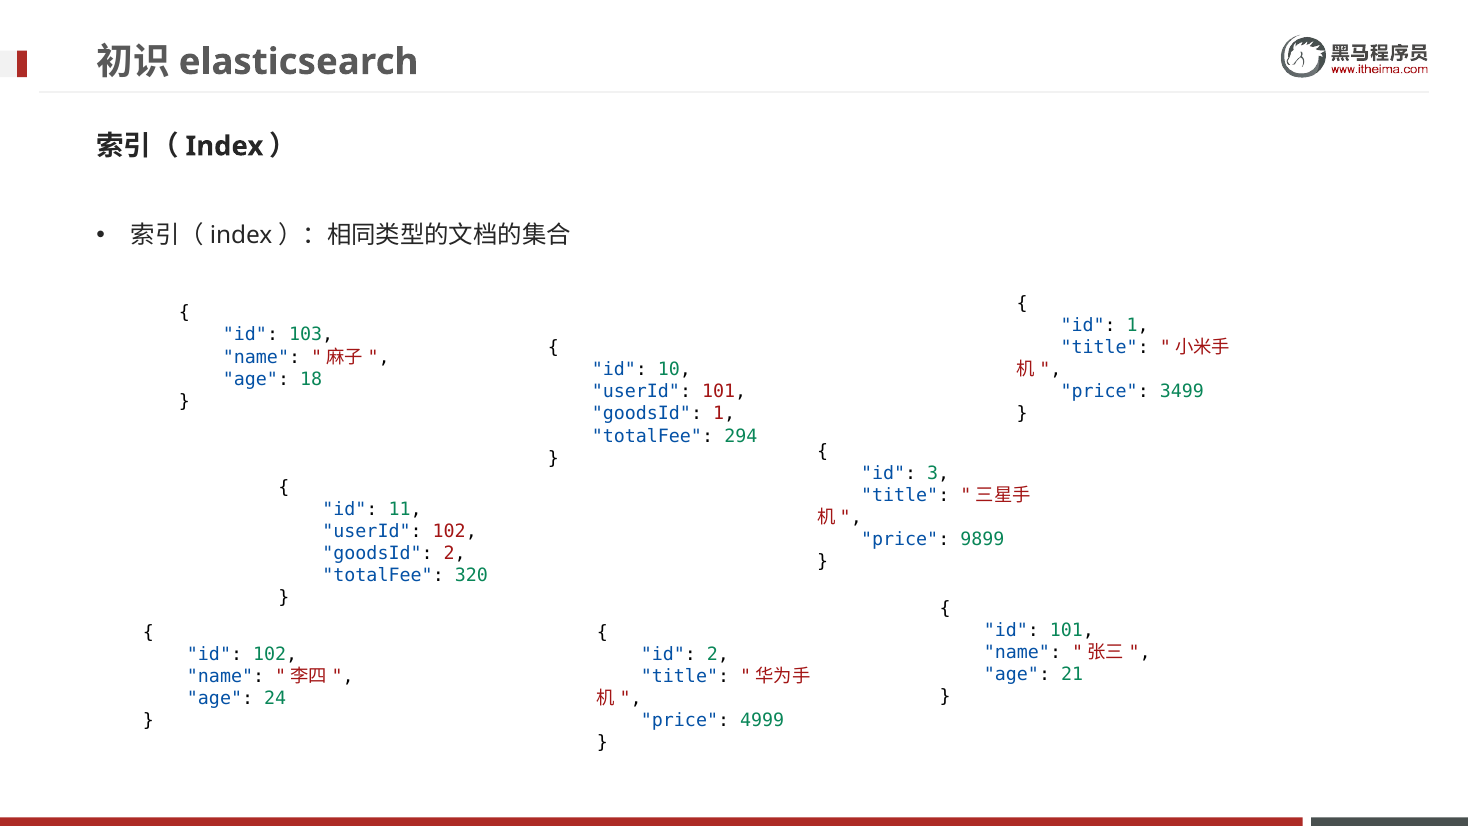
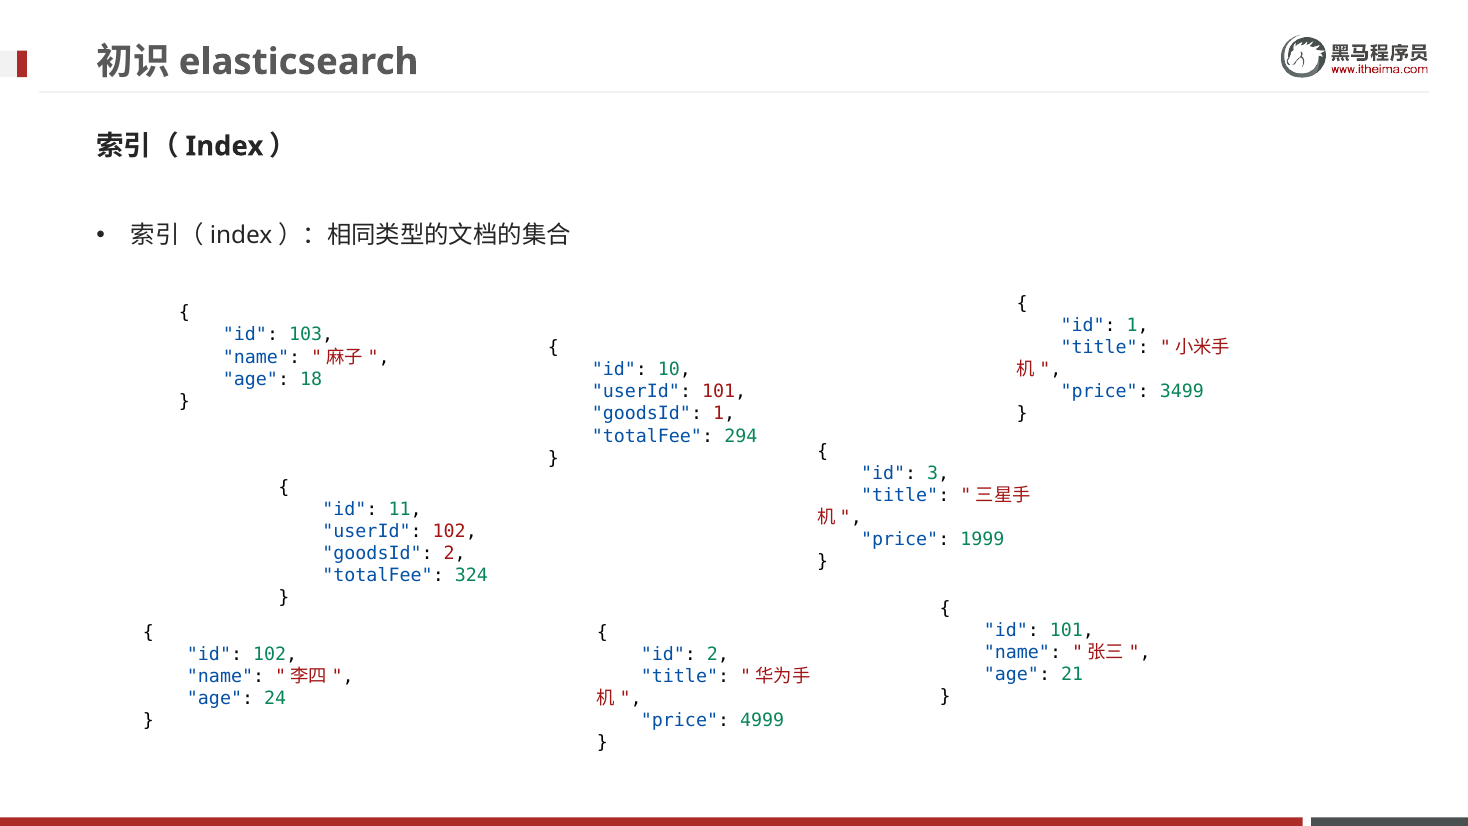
9899: 9899 -> 1999 (982, 539)
320: 320 -> 324 (471, 575)
